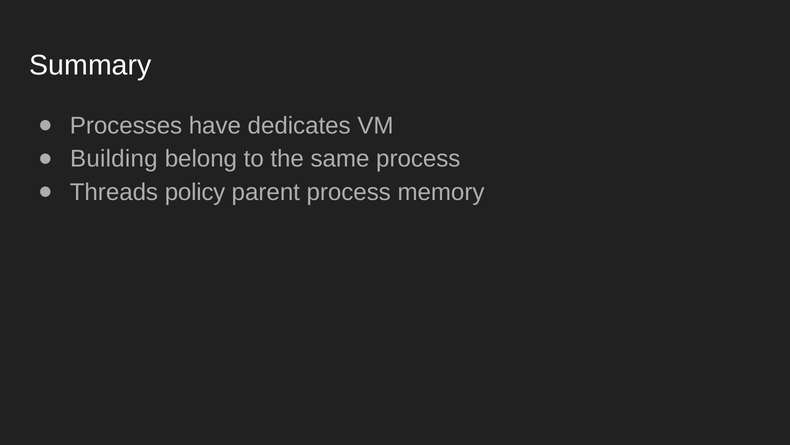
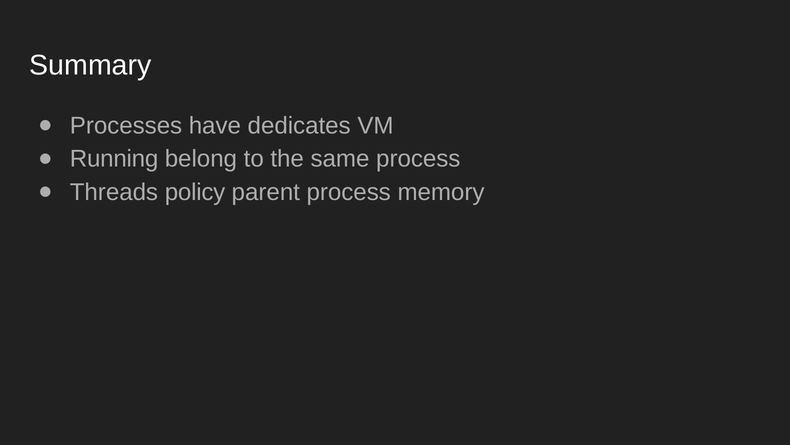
Building: Building -> Running (114, 159)
